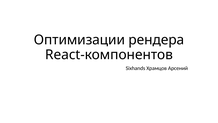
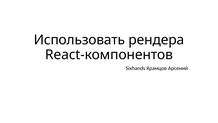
Оптимизации: Оптимизации -> Использовать (79, 40)
